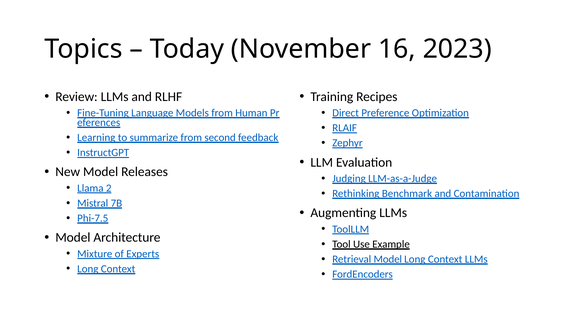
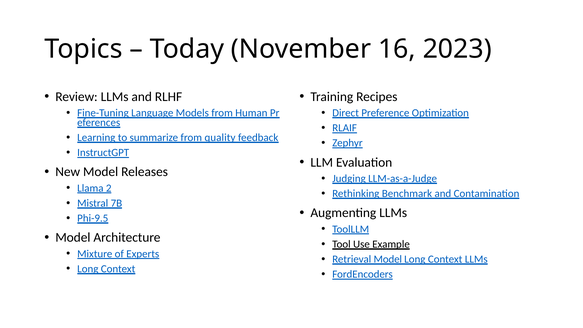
second: second -> quality (220, 138)
Phi-7.5: Phi-7.5 -> Phi-9.5 (93, 218)
